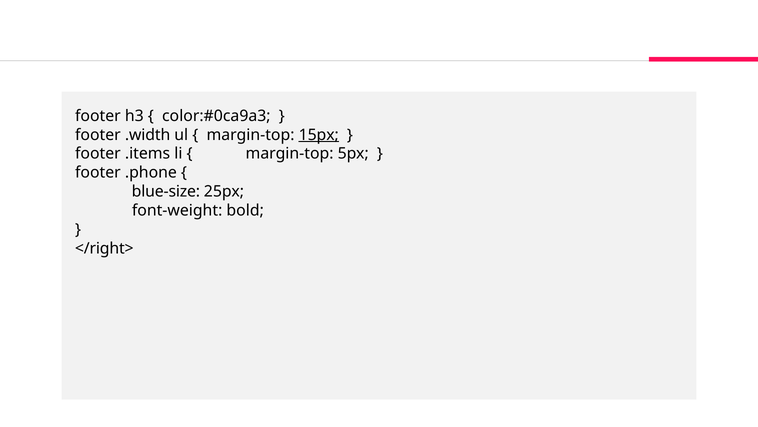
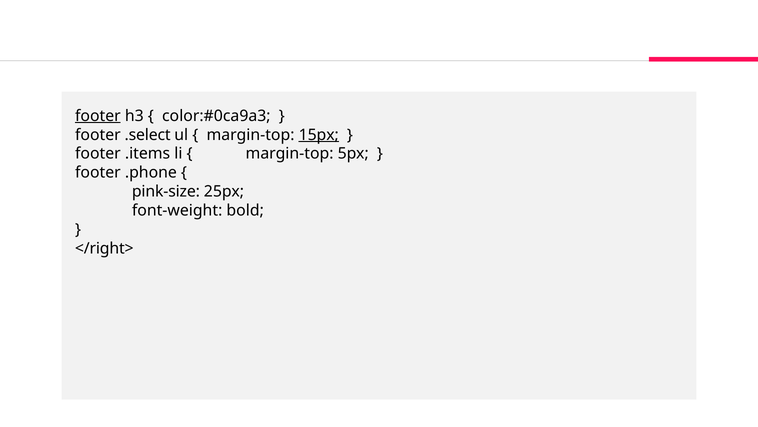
footer underline: none -> present (98, 116)
.width: .width -> .select (148, 135)
blue-size: blue-size -> pink-size (166, 191)
